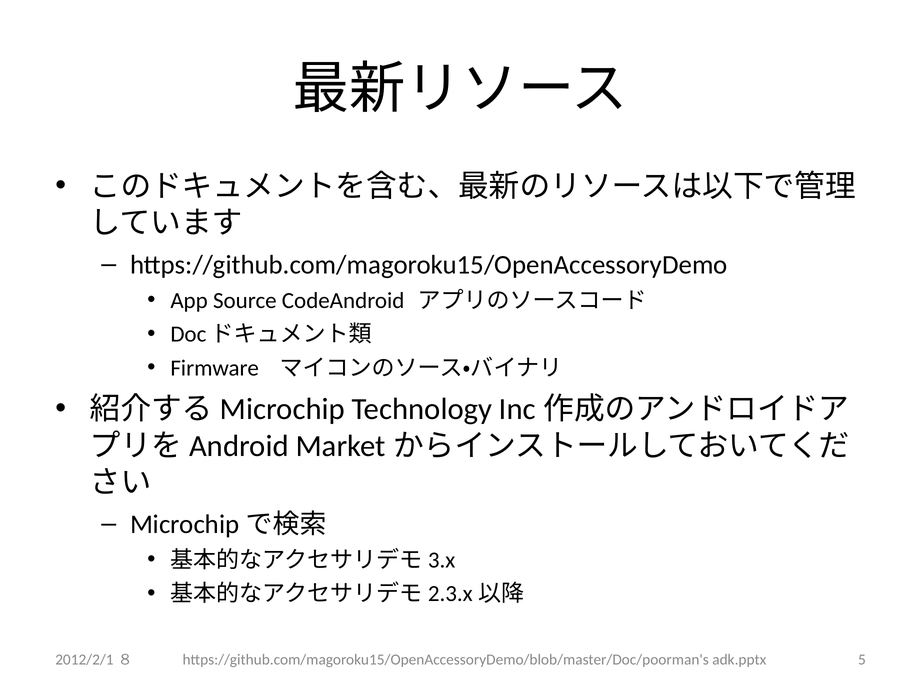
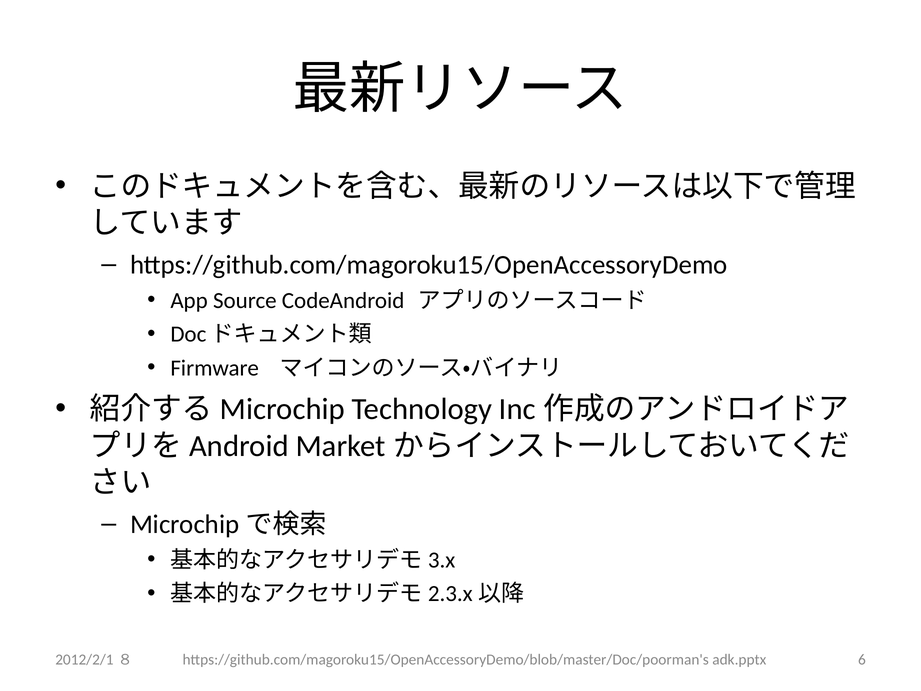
5: 5 -> 6 (862, 660)
